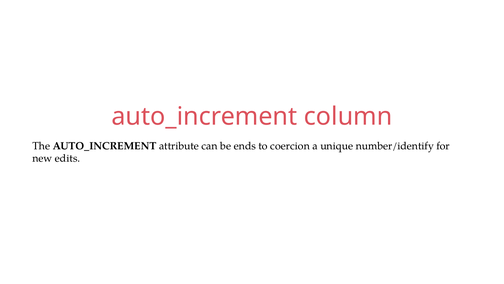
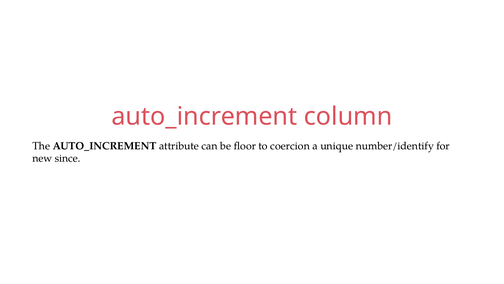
ends: ends -> floor (245, 146)
edits: edits -> since (68, 158)
